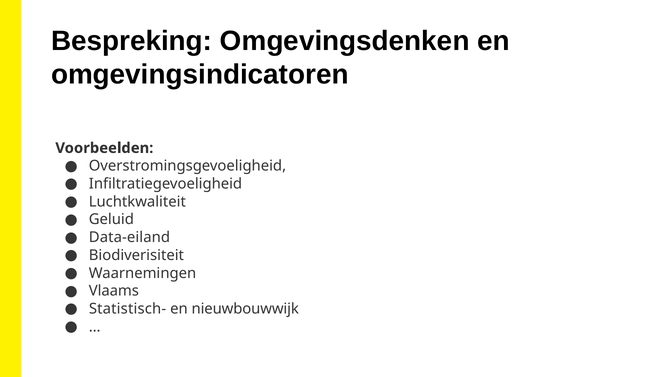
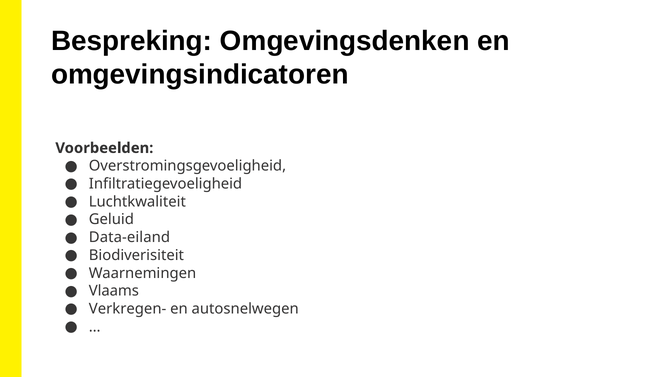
Statistisch-: Statistisch- -> Verkregen- (128, 309)
nieuwbouwwijk: nieuwbouwwijk -> autosnelwegen (245, 309)
